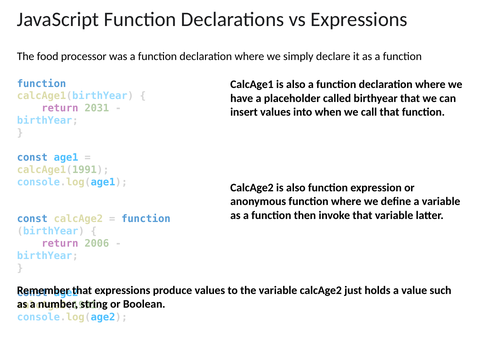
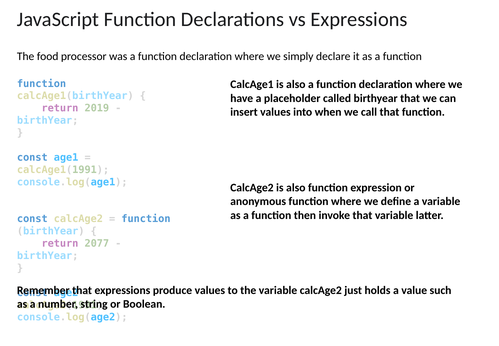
2031: 2031 -> 2019 (97, 108)
2006: 2006 -> 2077 (97, 243)
